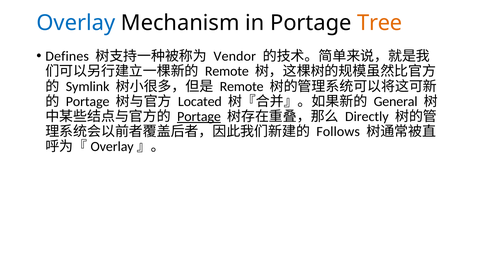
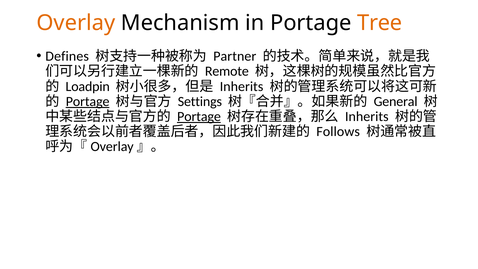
Overlay colour: blue -> orange (76, 23)
Vendor: Vendor -> Partner (235, 56)
Symlink: Symlink -> Loadpin (88, 86)
Remote: Remote -> Inherits (242, 86)
Portage underline: none -> present (88, 101)
Located: Located -> Settings (200, 101)
Directly: Directly -> Inherits (367, 116)
